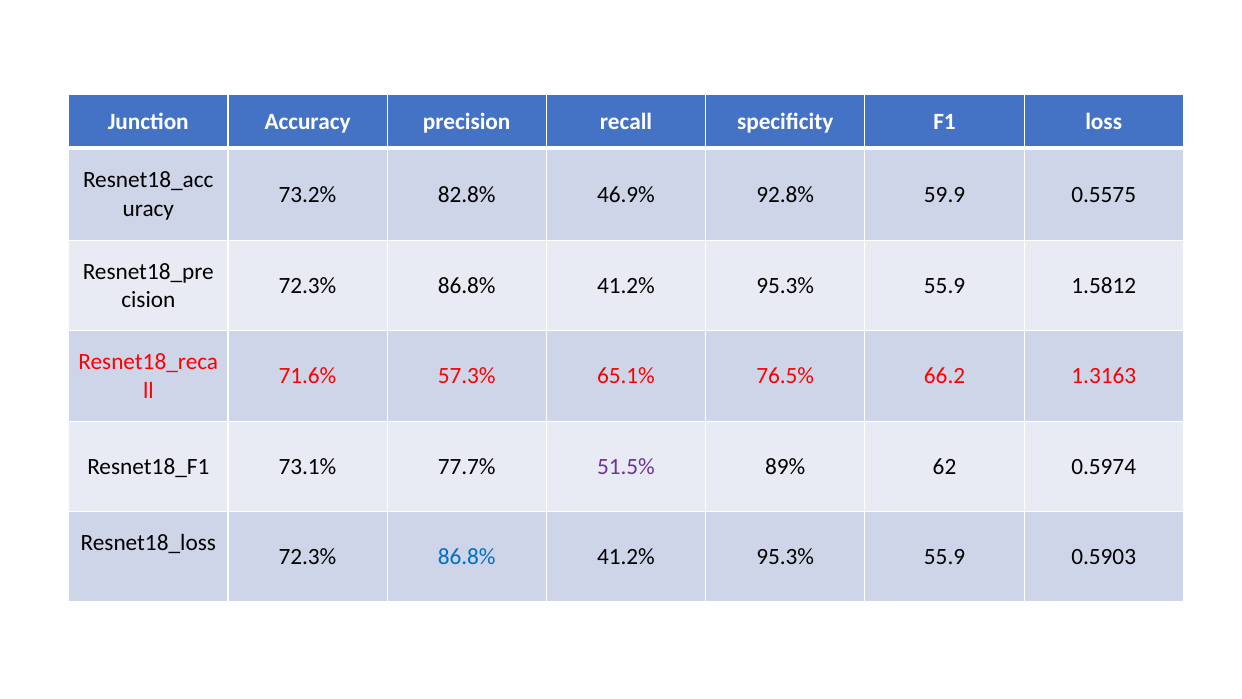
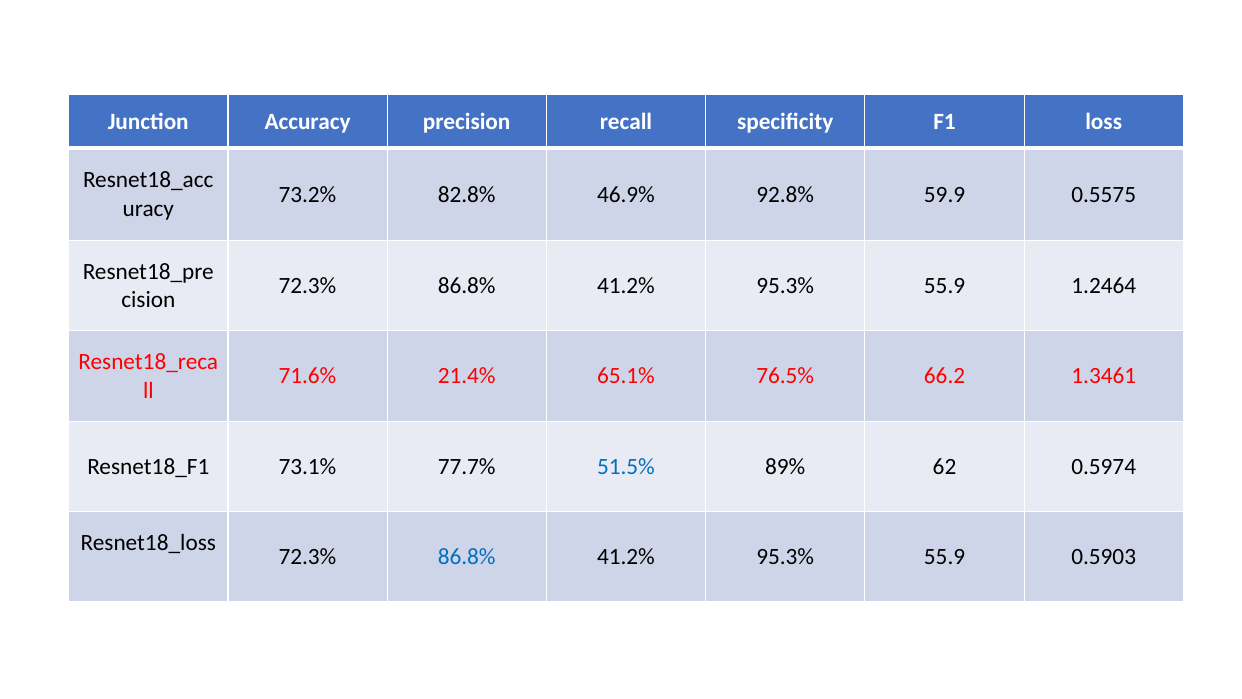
1.5812: 1.5812 -> 1.2464 (1104, 286)
57.3%: 57.3% -> 21.4% (467, 376)
1.3163: 1.3163 -> 1.3461 (1104, 376)
51.5% colour: purple -> blue (626, 466)
